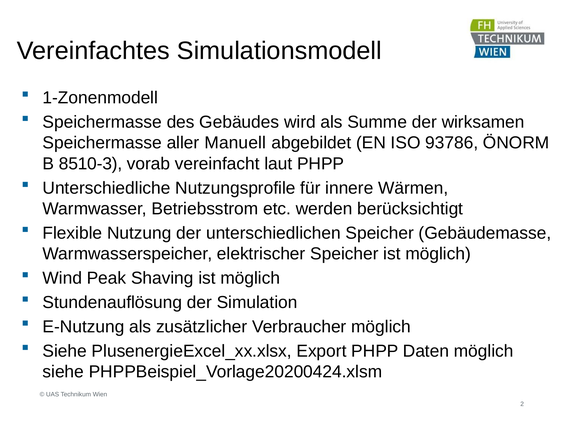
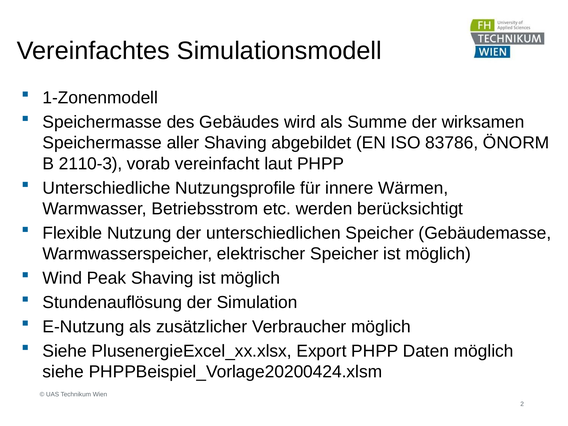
aller Manuell: Manuell -> Shaving (235, 143)
93786: 93786 -> 83786 (452, 143)
8510-3: 8510-3 -> 2110-3 (91, 164)
